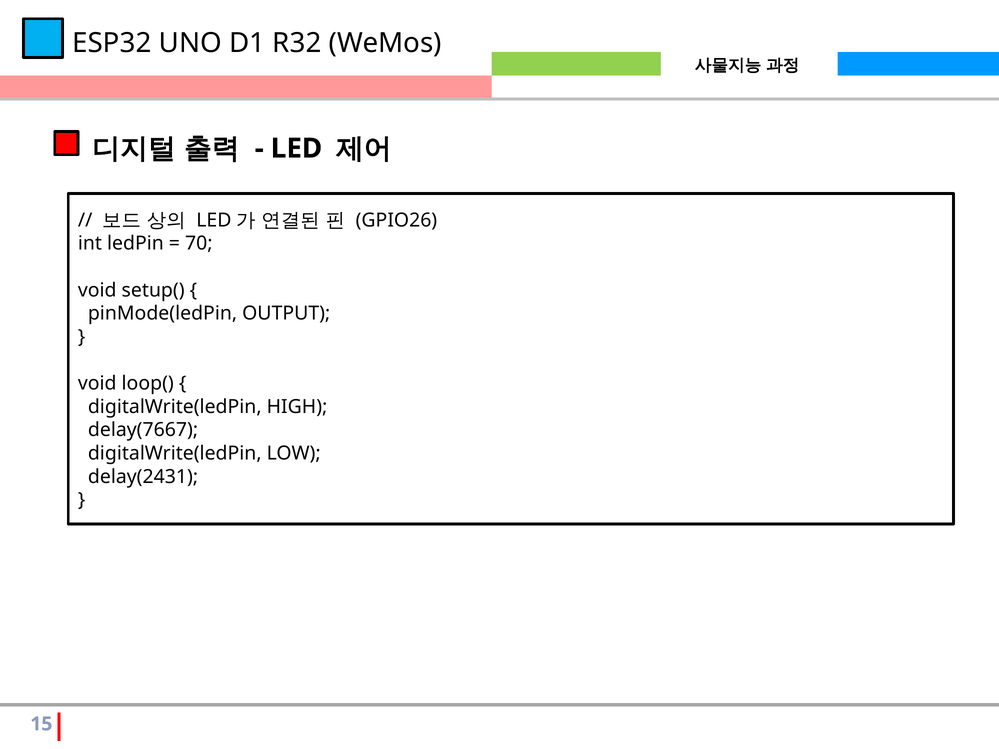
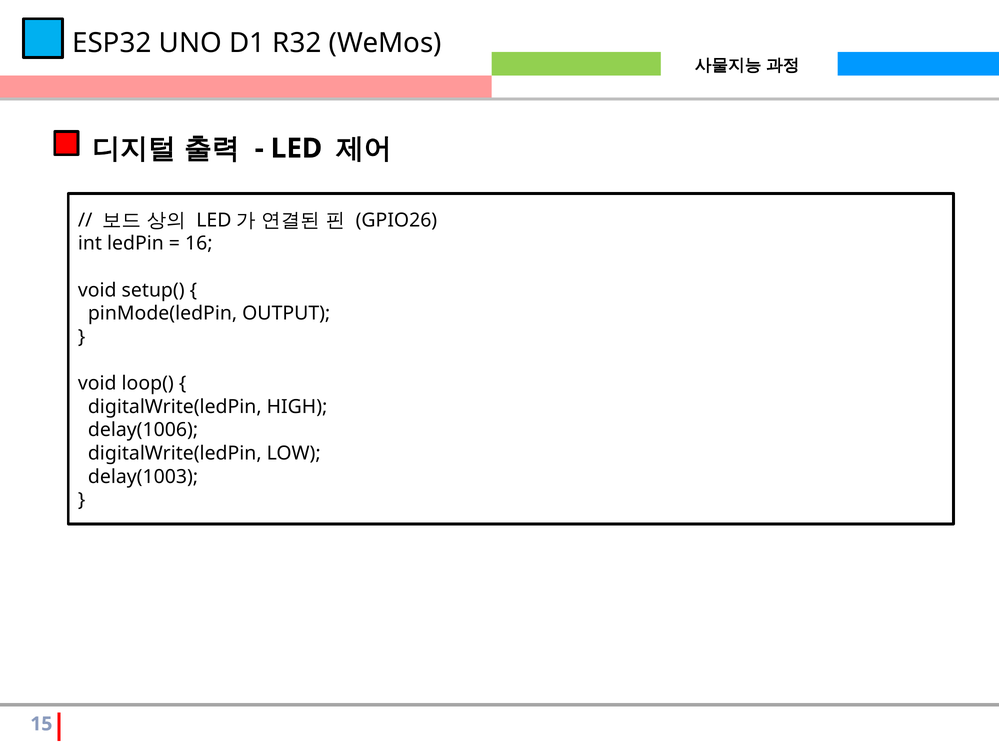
70: 70 -> 16 (199, 244)
delay(7667: delay(7667 -> delay(1006 (143, 430)
delay(2431: delay(2431 -> delay(1003 (143, 477)
